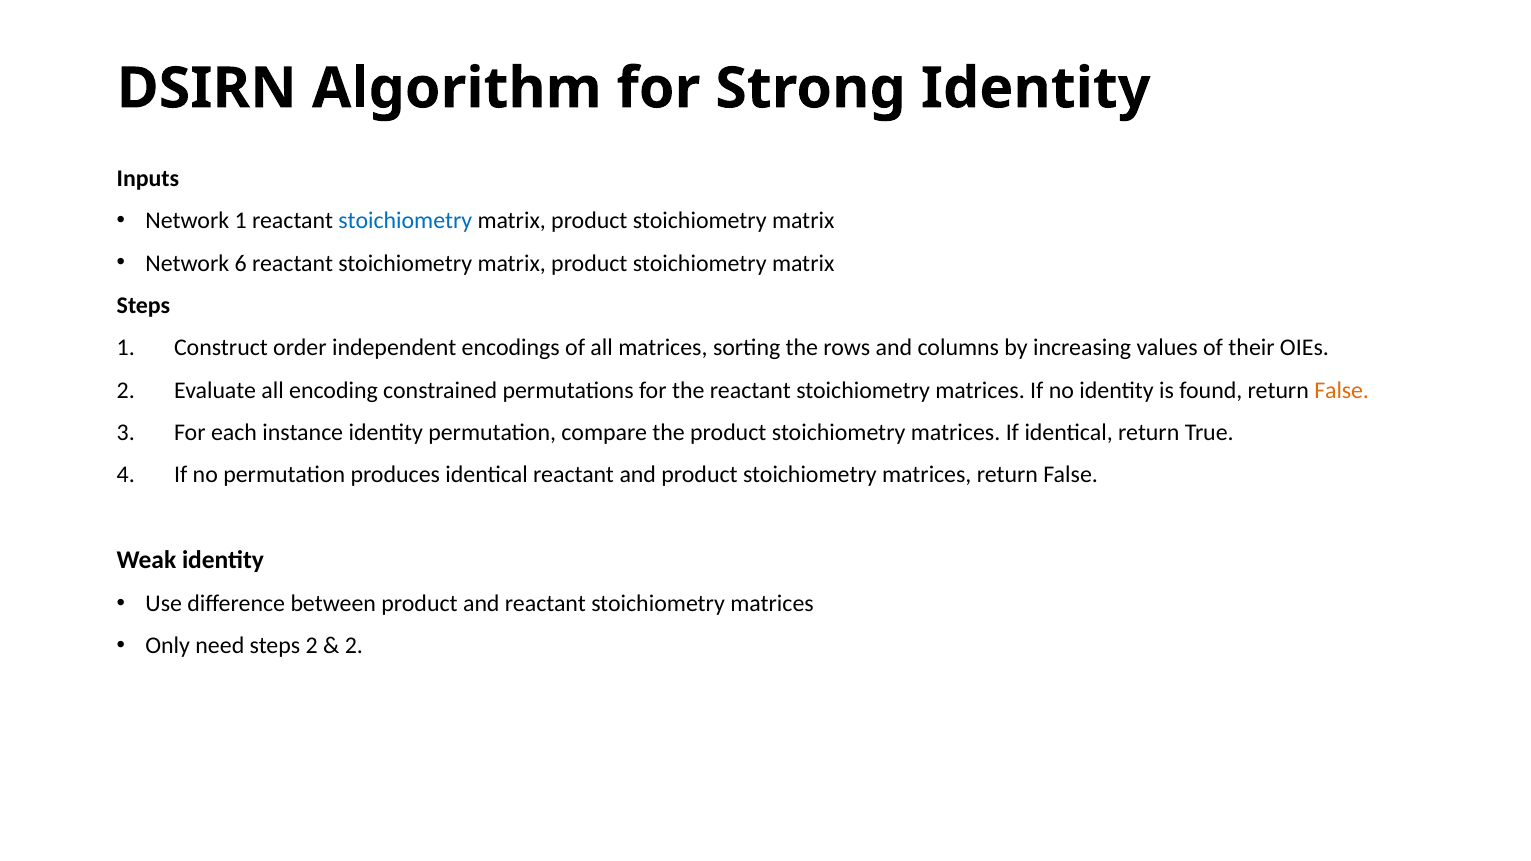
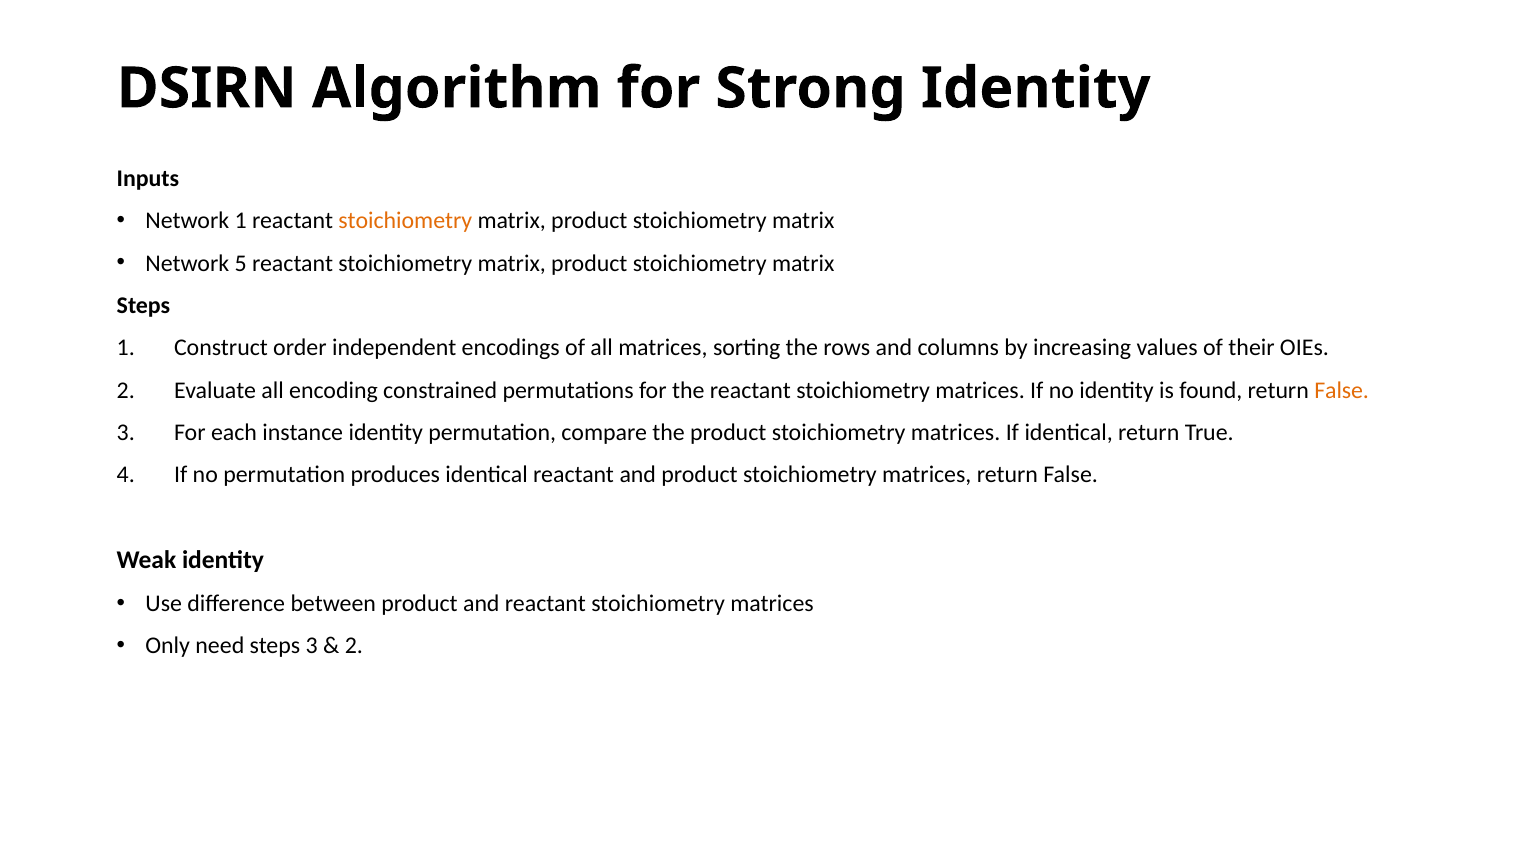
stoichiometry colour: blue -> orange (405, 221)
6: 6 -> 5 (241, 263)
steps 2: 2 -> 3 (312, 646)
